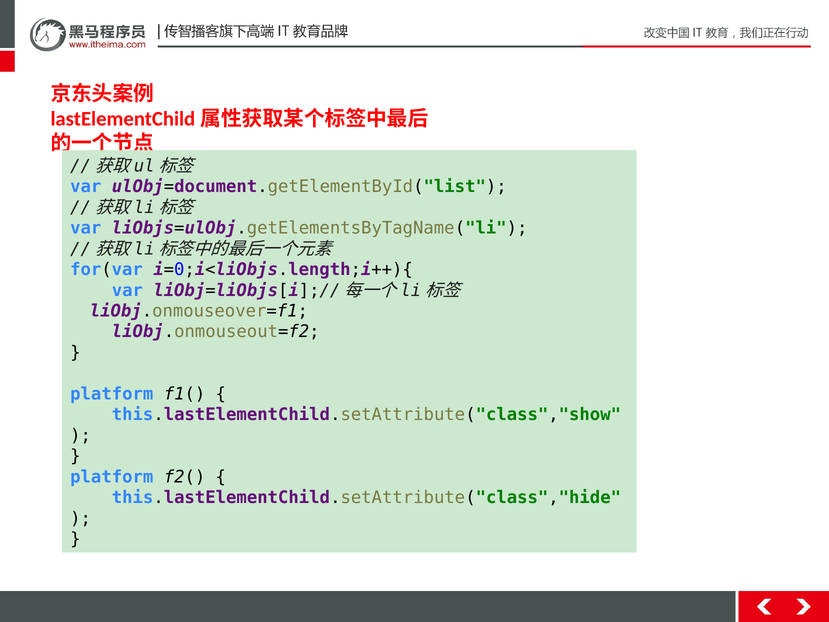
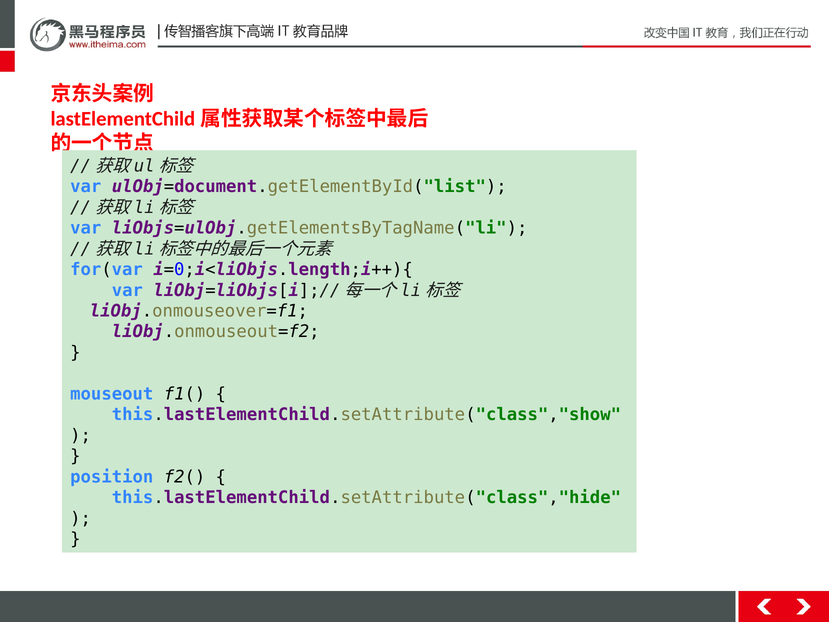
platform: platform -> mouseout (112, 394)
platform: platform -> position (112, 477)
